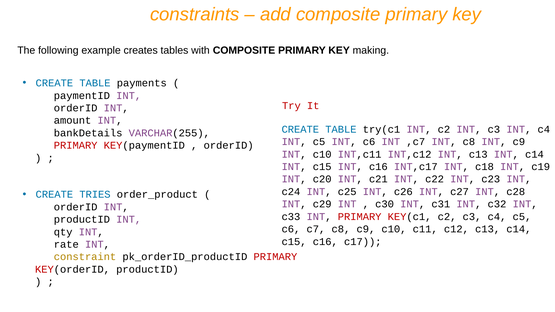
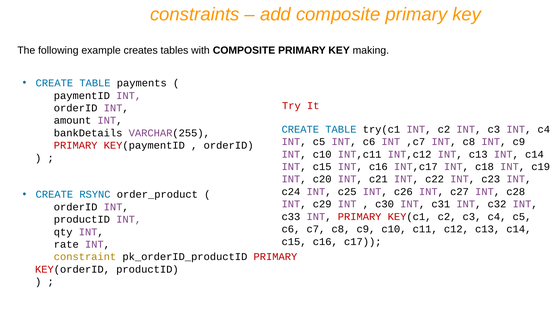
TRIES: TRIES -> RSYNC (95, 195)
